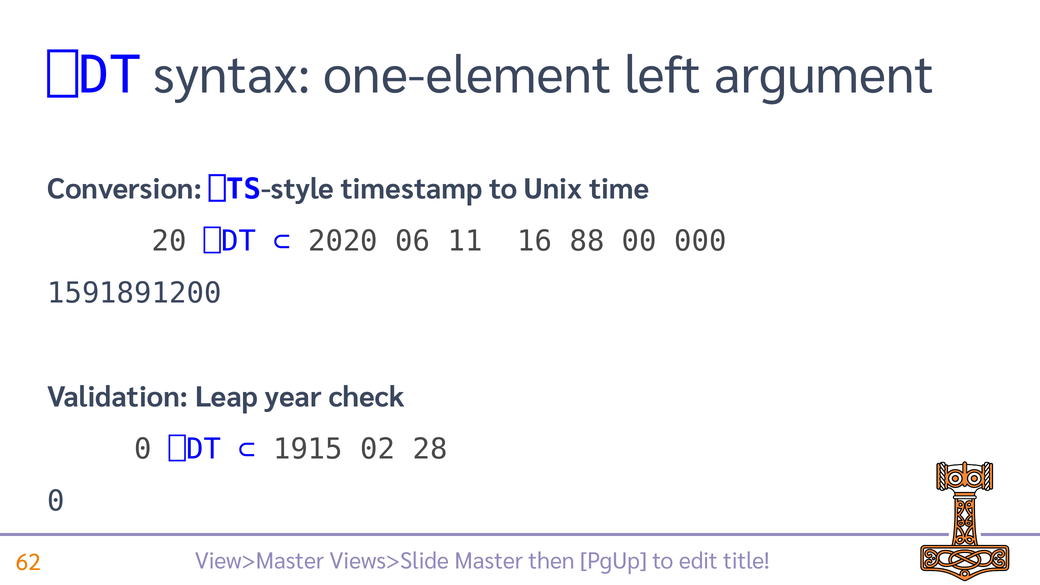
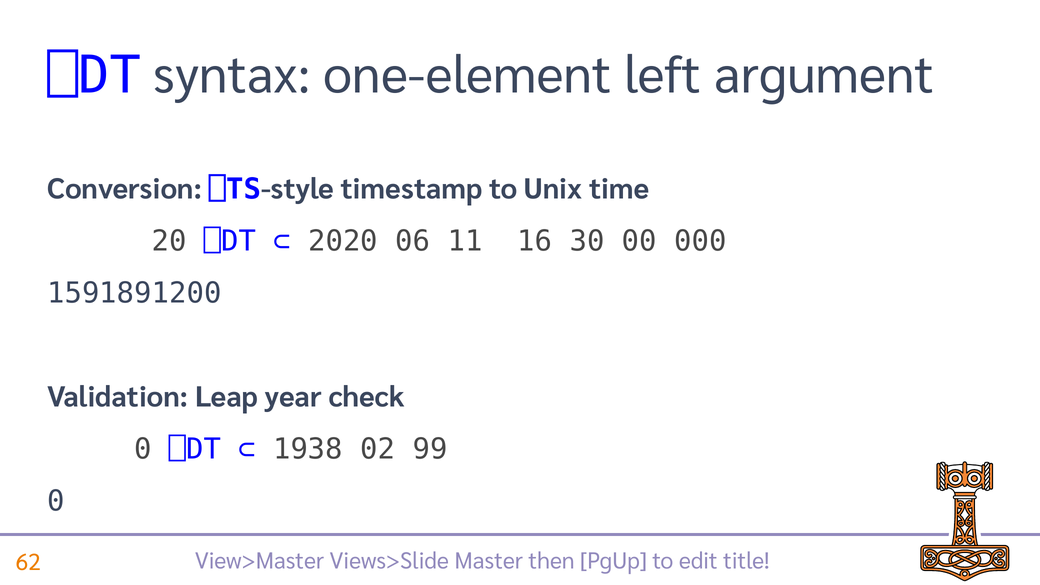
88: 88 -> 30 (587, 241)
1915: 1915 -> 1938 (308, 449)
28: 28 -> 99 (430, 449)
